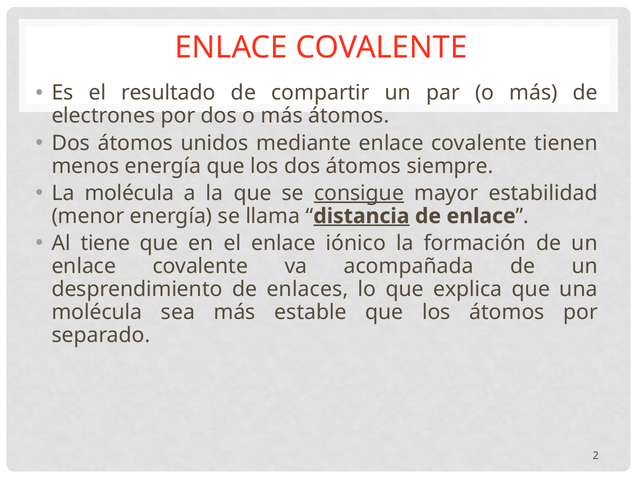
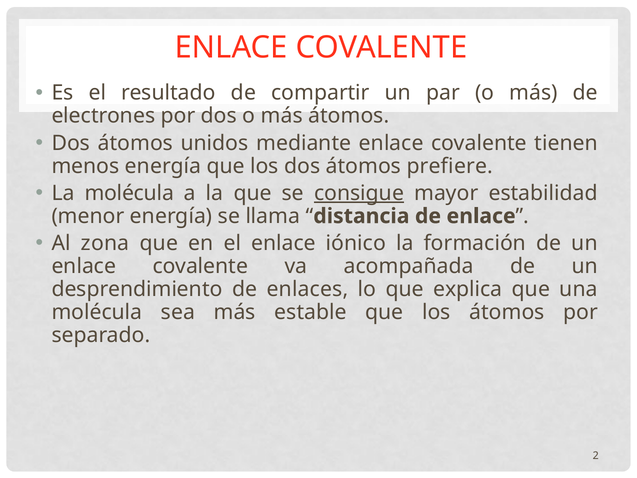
siempre: siempre -> prefiere (450, 166)
distancia underline: present -> none (361, 216)
tiene: tiene -> zona (105, 243)
